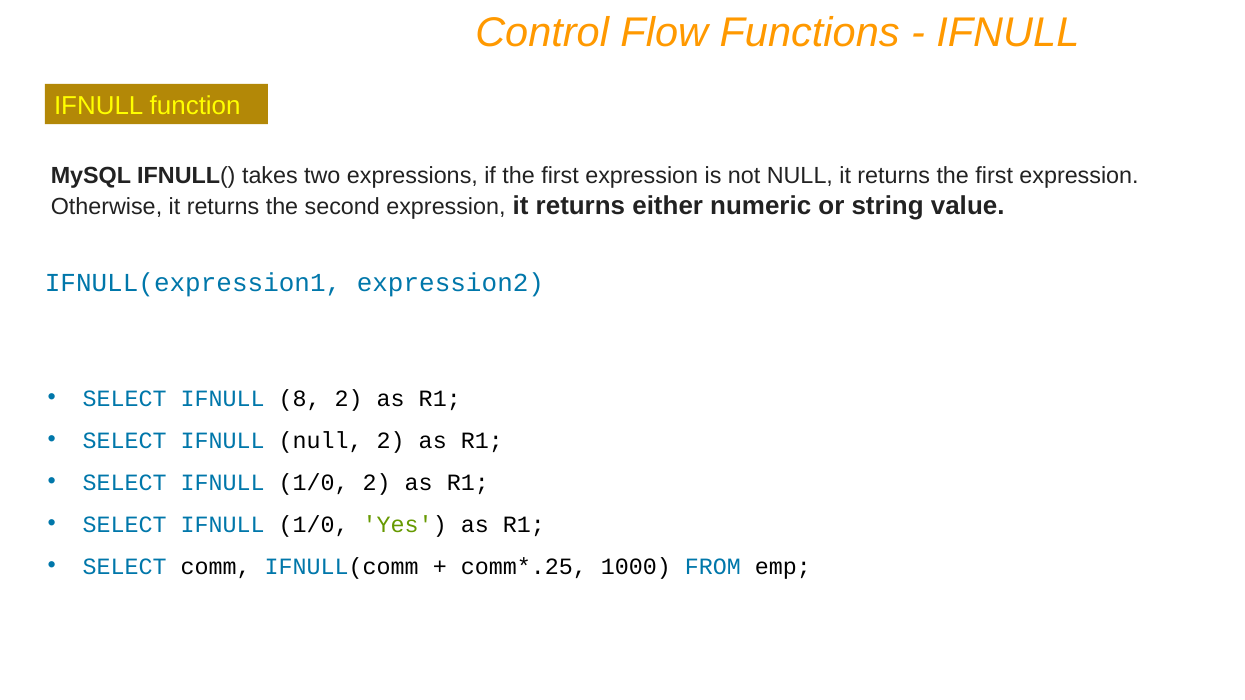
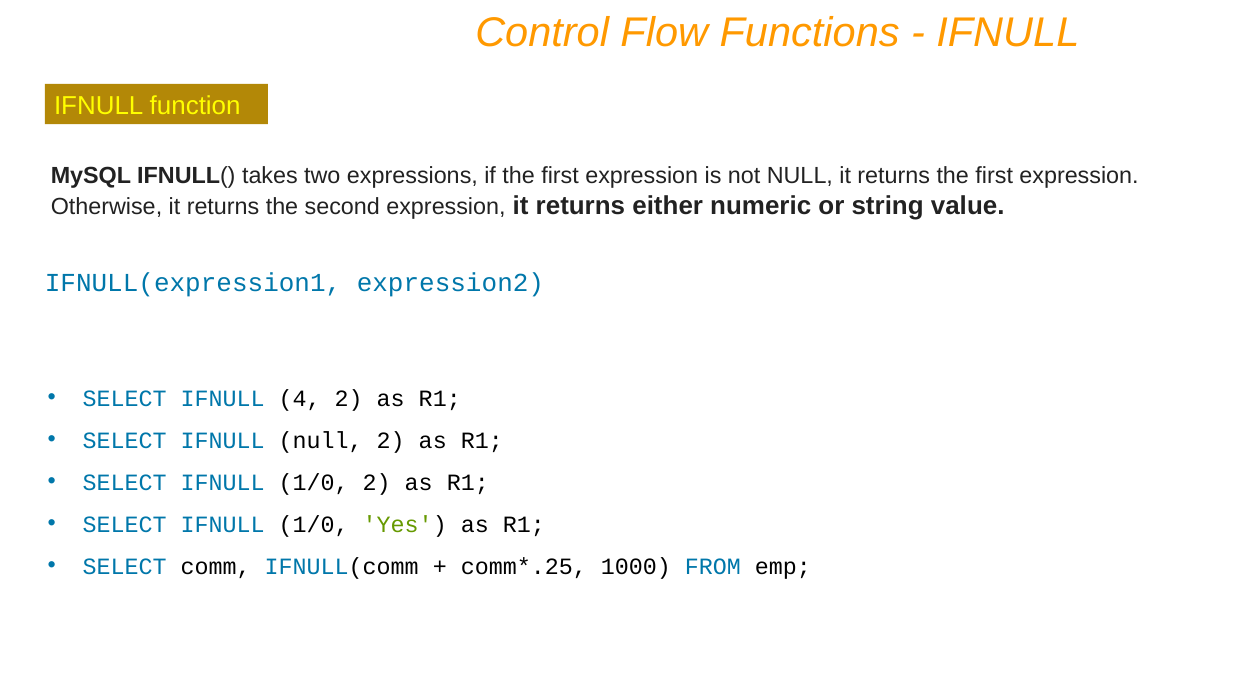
8: 8 -> 4 (300, 399)
